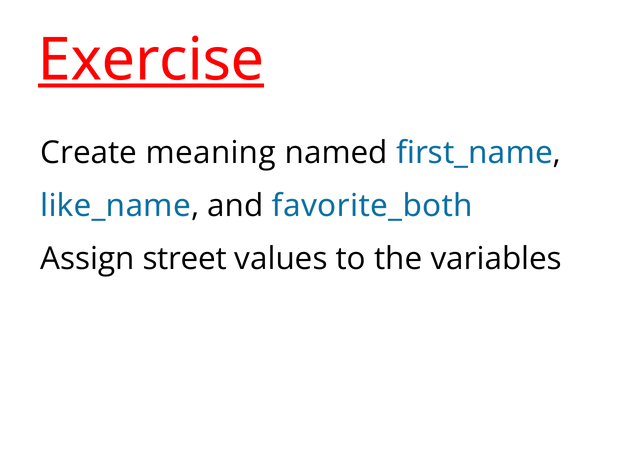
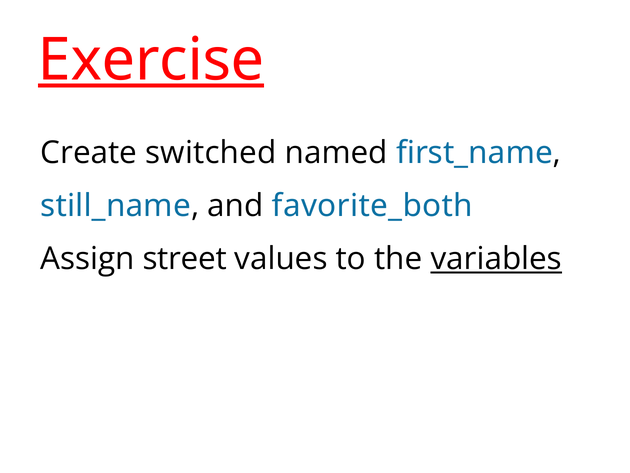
meaning: meaning -> switched (211, 153)
like_name: like_name -> still_name (116, 206)
variables underline: none -> present (496, 259)
